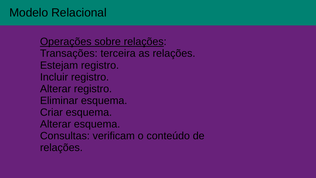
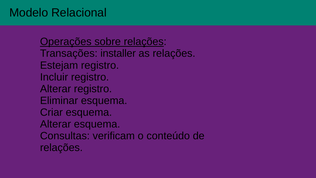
terceira: terceira -> installer (118, 53)
